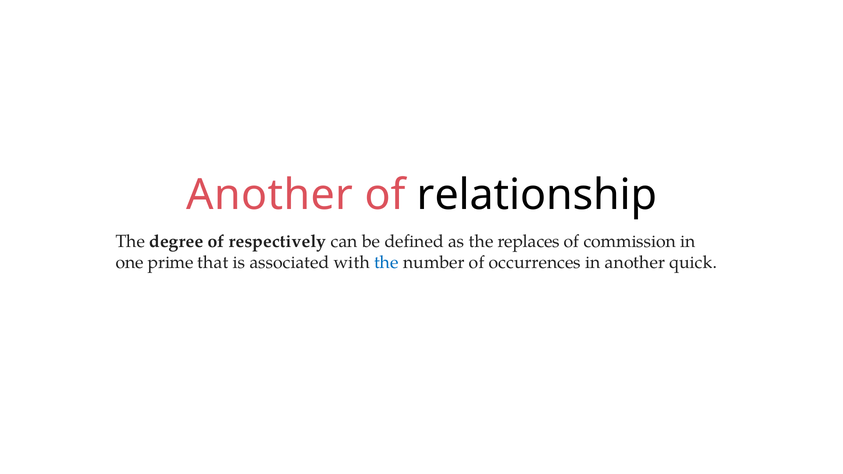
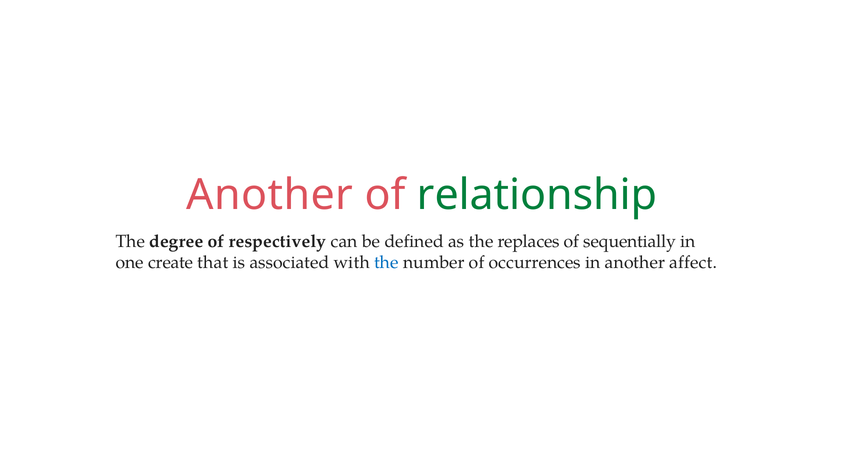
relationship colour: black -> green (537, 195)
commission: commission -> sequentially (630, 241)
prime: prime -> create (171, 263)
quick: quick -> affect (693, 263)
